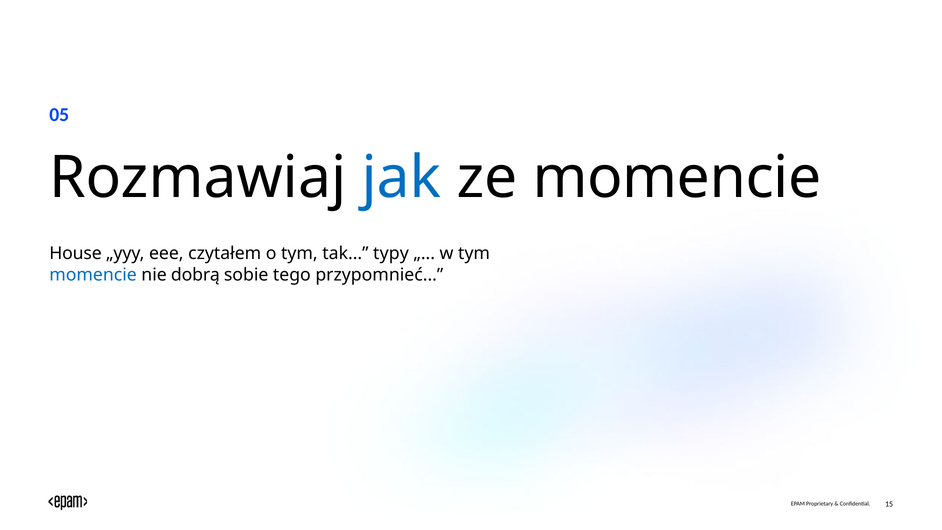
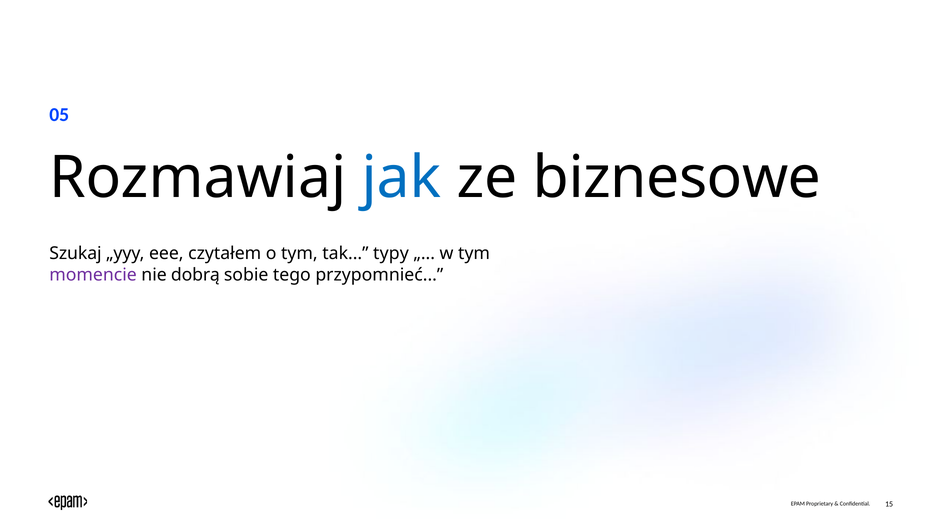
ze momencie: momencie -> biznesowe (677, 178)
House: House -> Szukaj (75, 253)
momencie colour: blue -> purple (93, 275)
